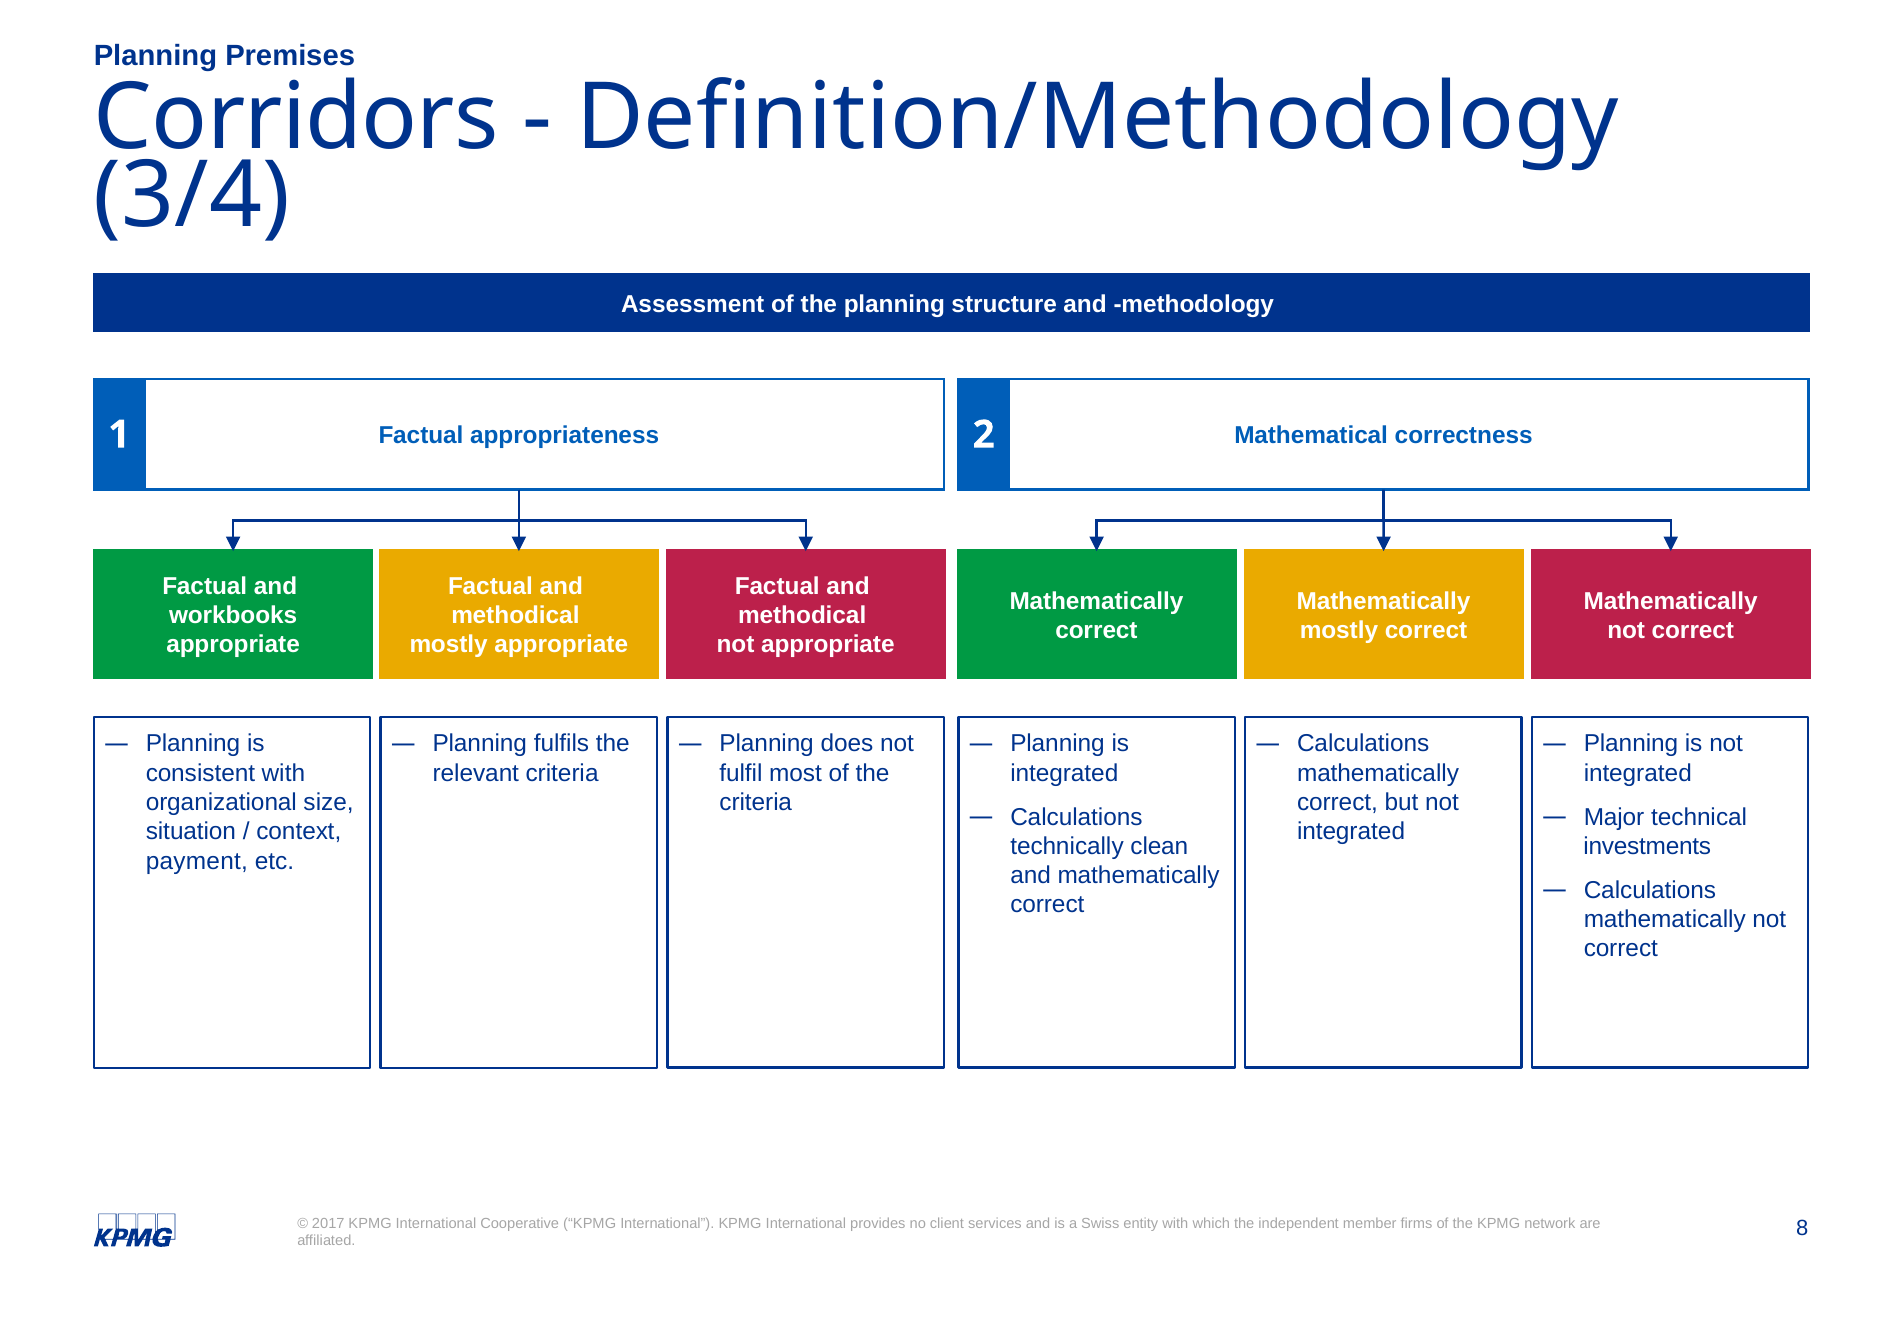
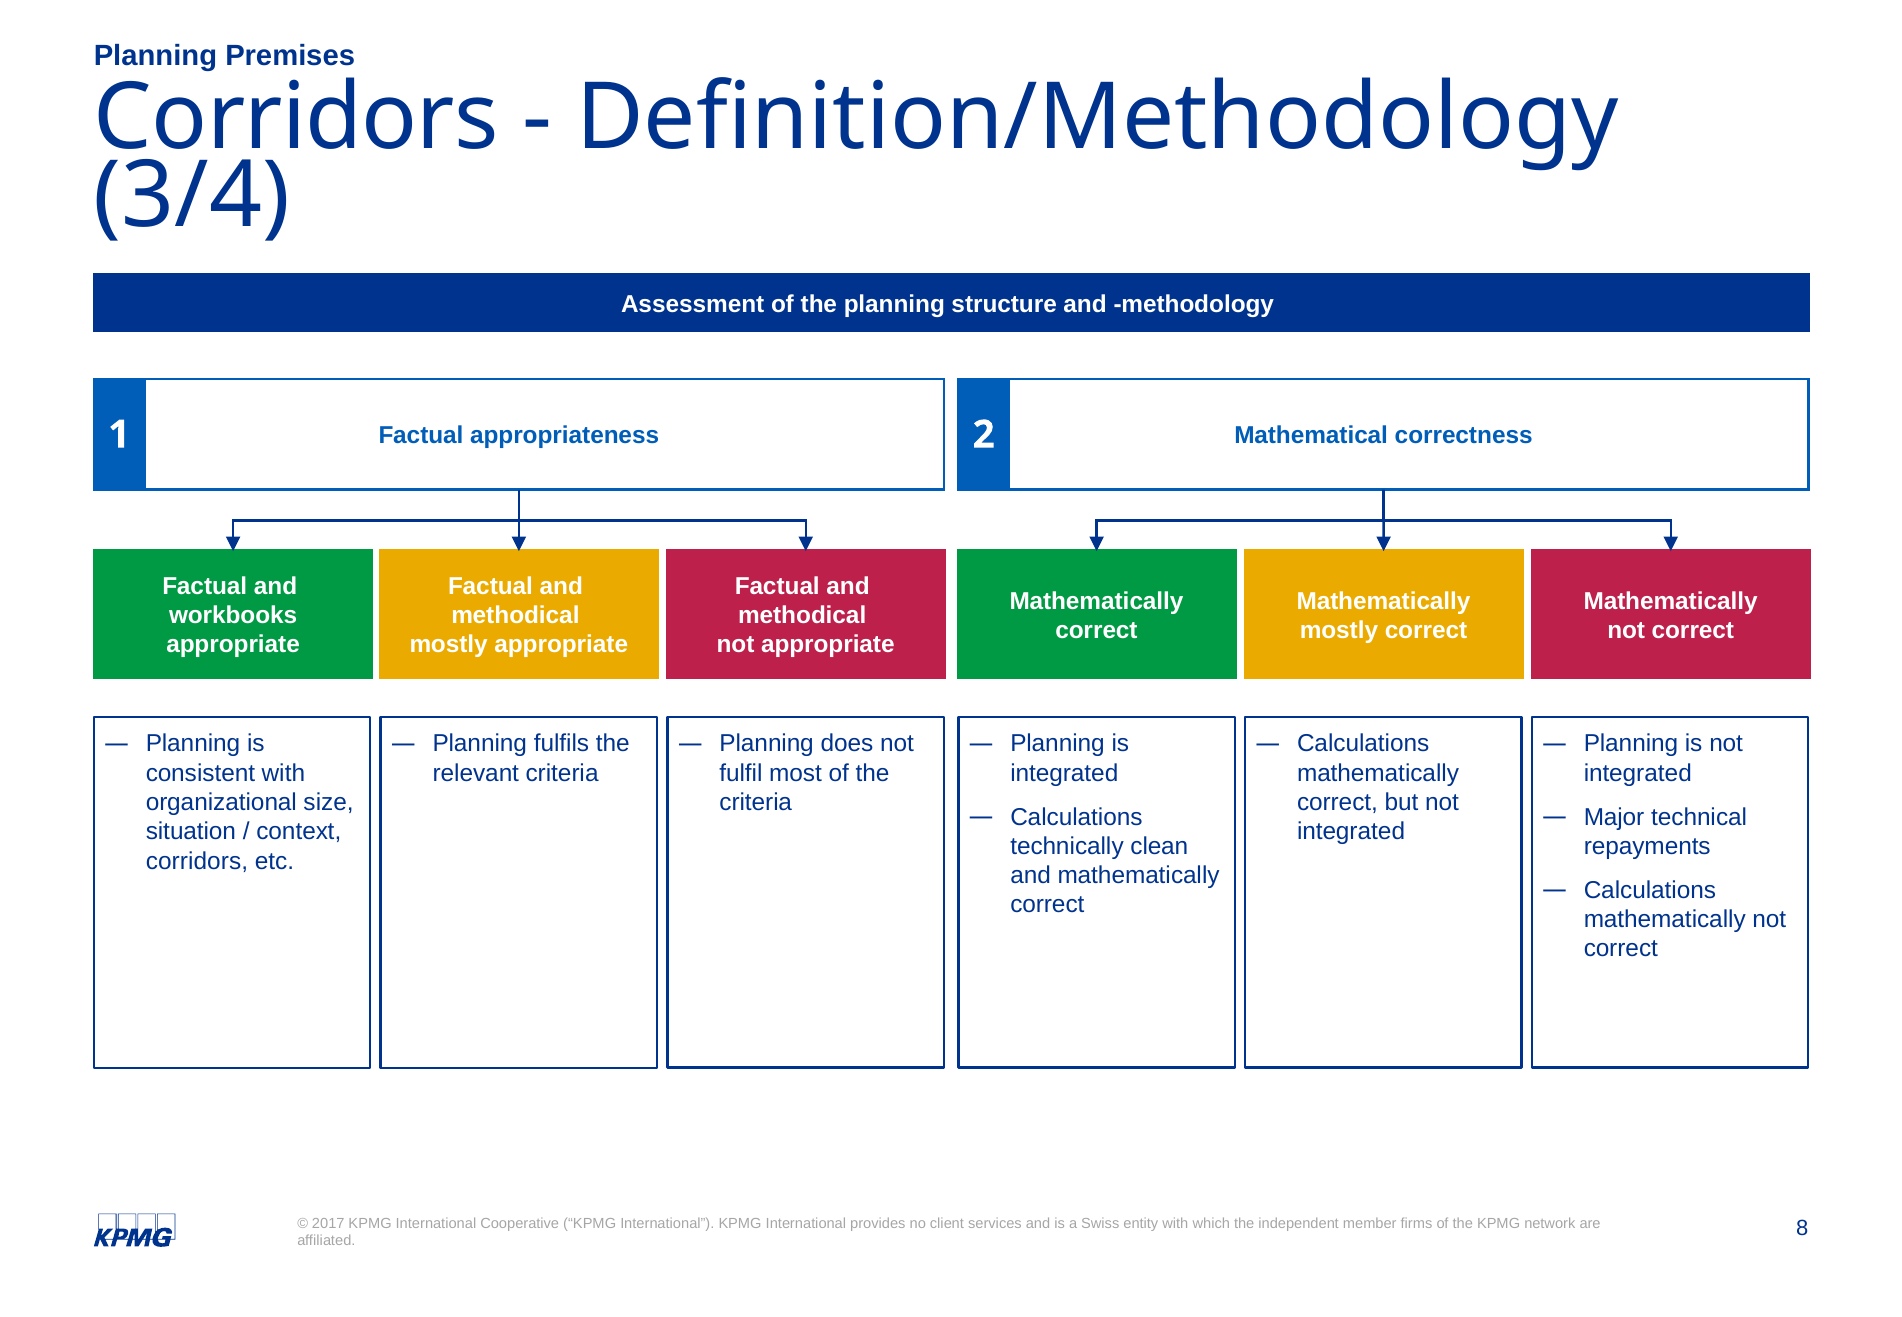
investments: investments -> repayments (1647, 846)
payment: payment -> corridors (197, 861)
